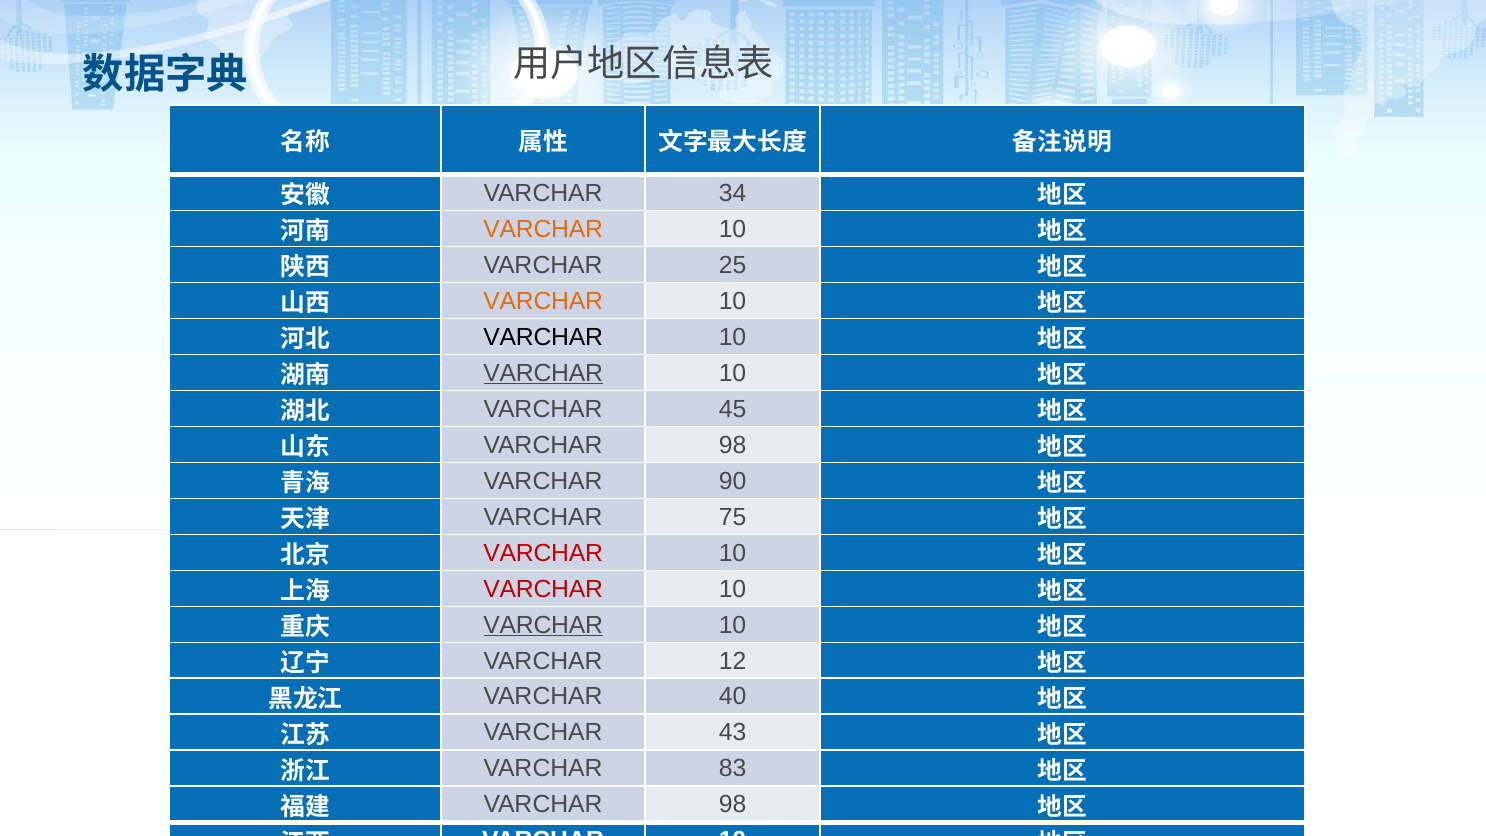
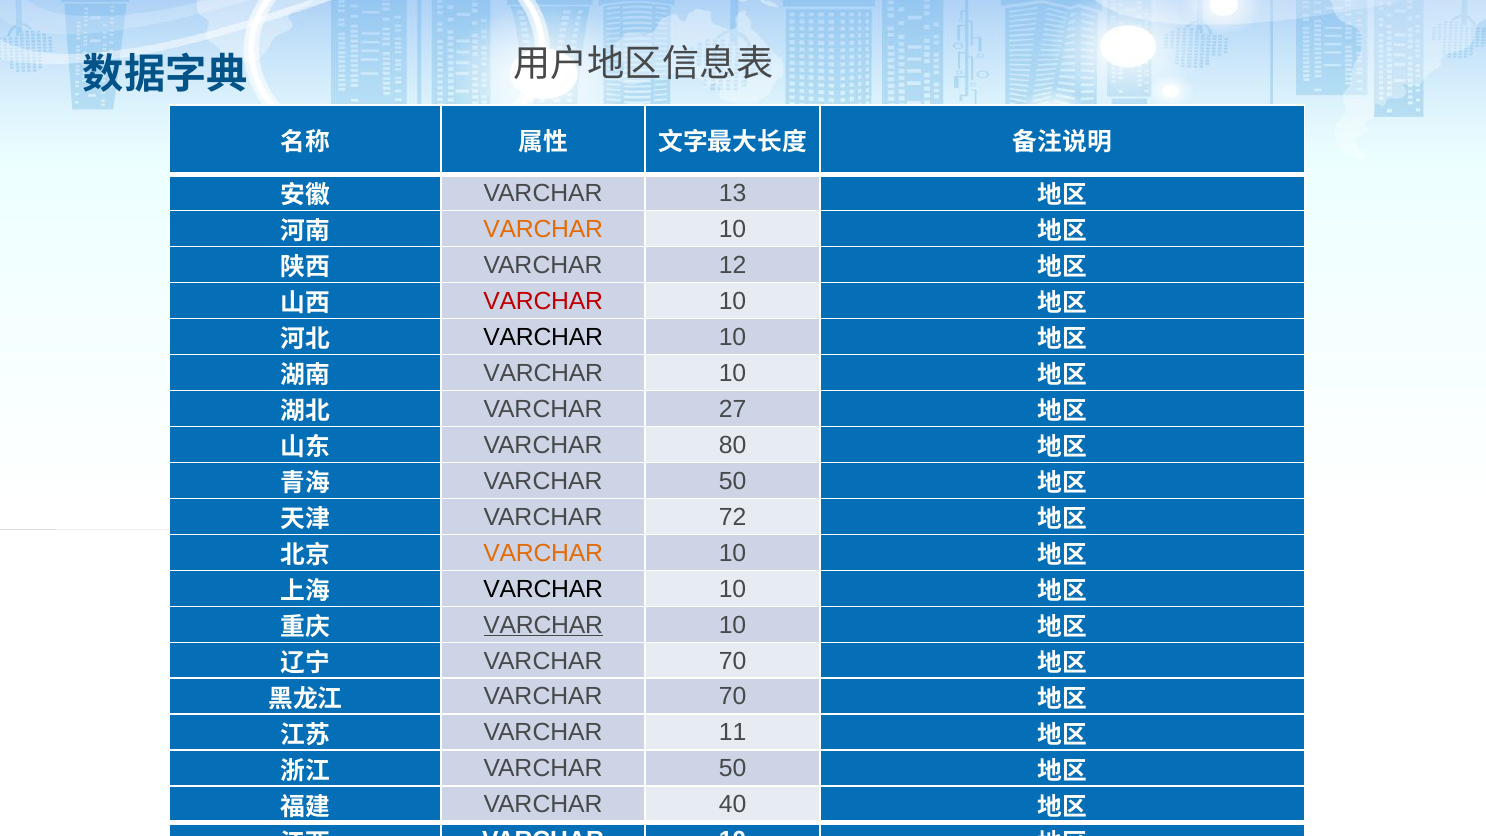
34: 34 -> 13 (733, 193)
25: 25 -> 12 (733, 265)
VARCHAR colour: orange -> red (543, 301)
VARCHAR underline: present -> none (543, 373)
45: 45 -> 27 (733, 409)
98: 98 -> 80 (733, 445)
90: 90 -> 50 (733, 481)
75: 75 -> 72 (733, 517)
VARCHAR colour: red -> orange (543, 553)
VARCHAR colour: red -> black (543, 589)
12: 12 -> 70 (733, 661)
40: 40 -> 70 (733, 697)
43: 43 -> 11 (733, 733)
83: 83 -> 50 (733, 769)
98: 98 -> 40 (733, 805)
